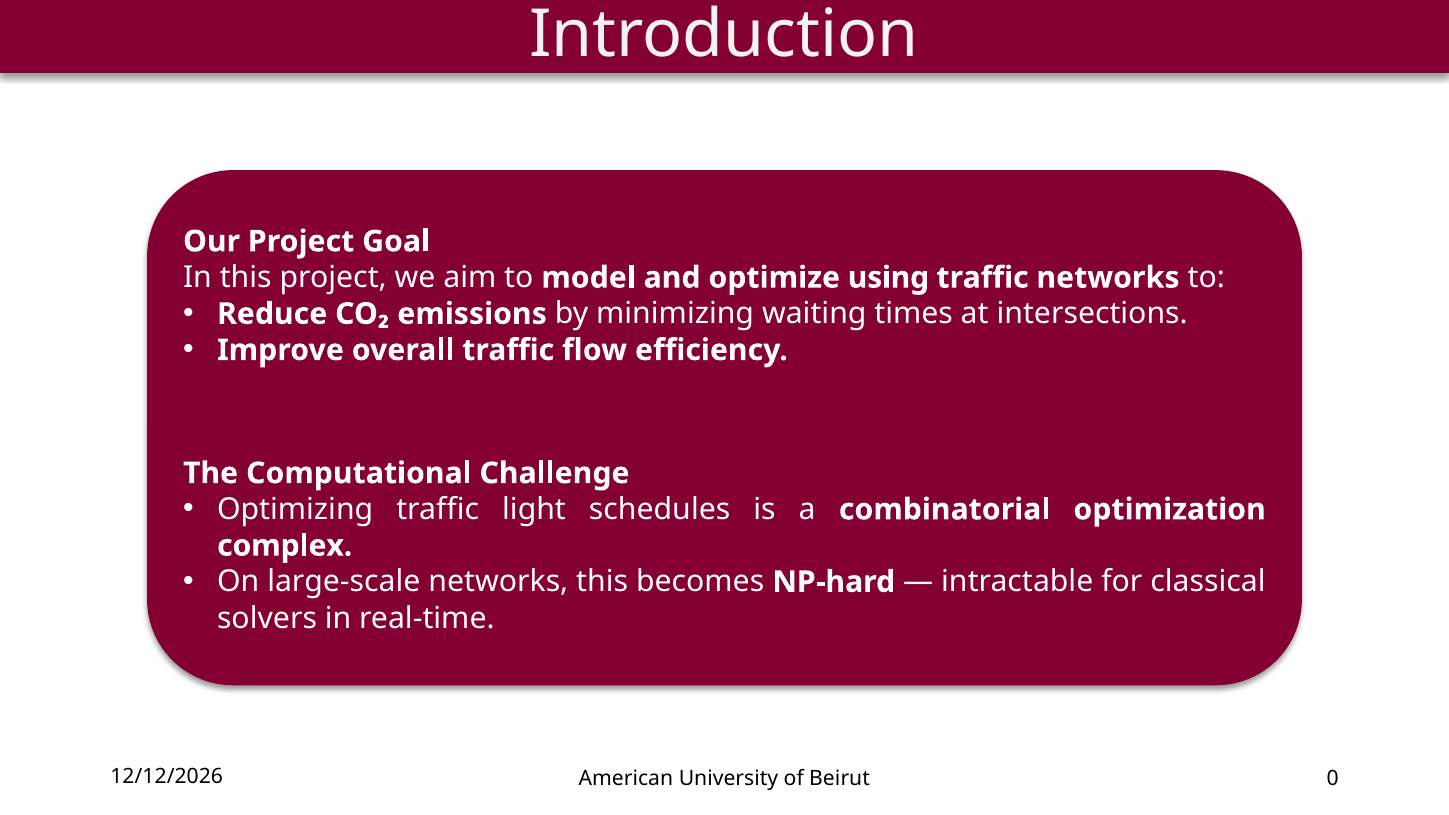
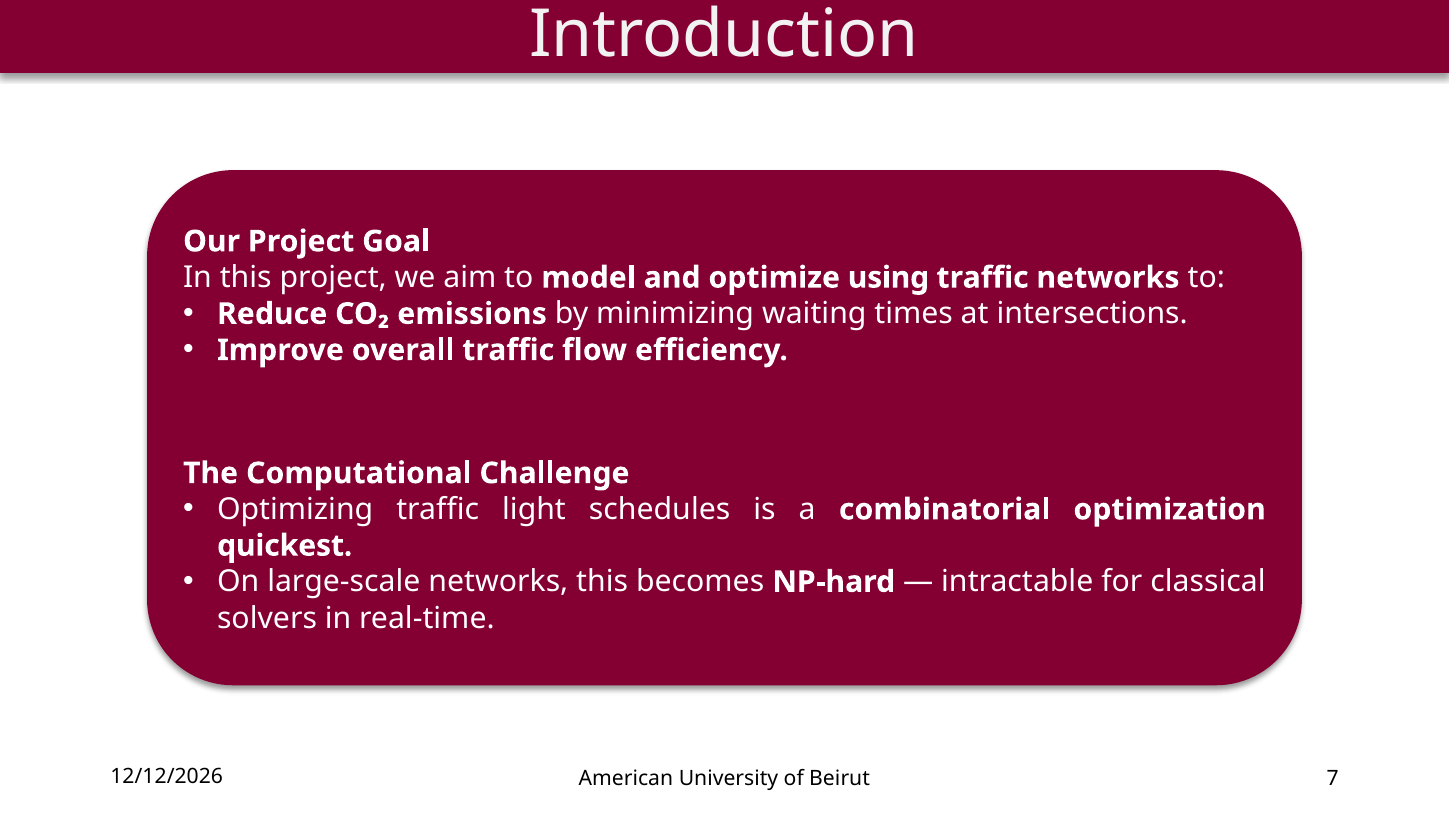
complex: complex -> quickest (285, 546)
0: 0 -> 7 (1333, 779)
